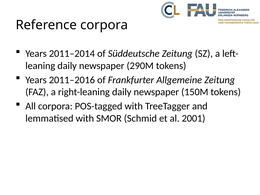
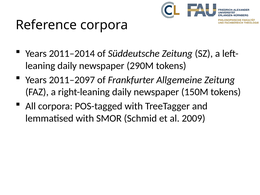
2011–2016: 2011–2016 -> 2011–2097 (72, 80)
2001: 2001 -> 2009 (194, 118)
